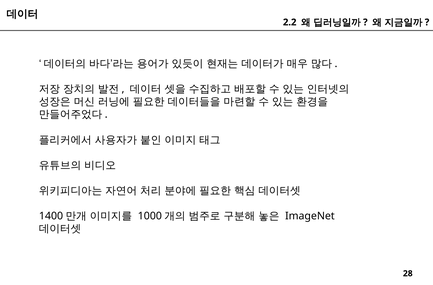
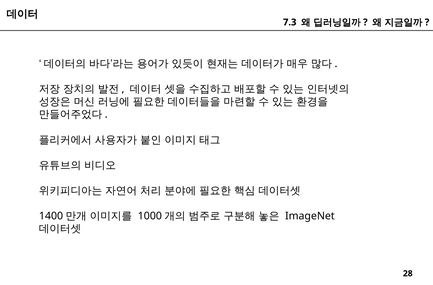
2.2: 2.2 -> 7.3 (290, 22)
